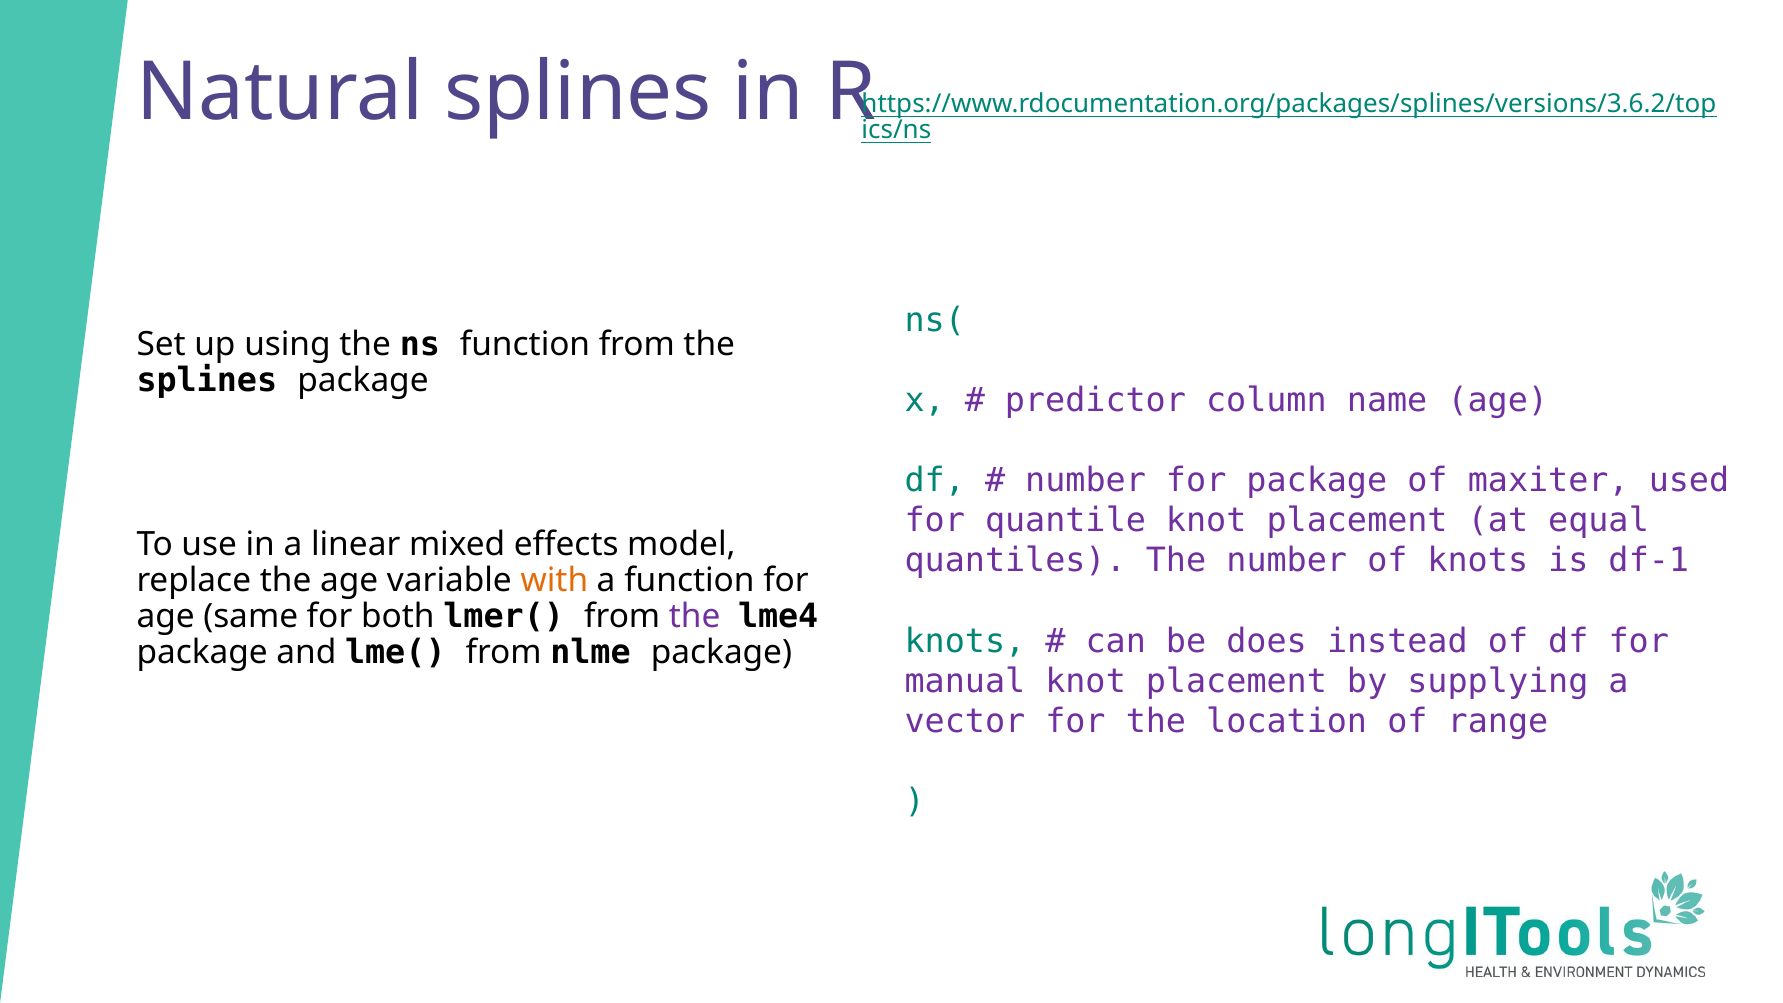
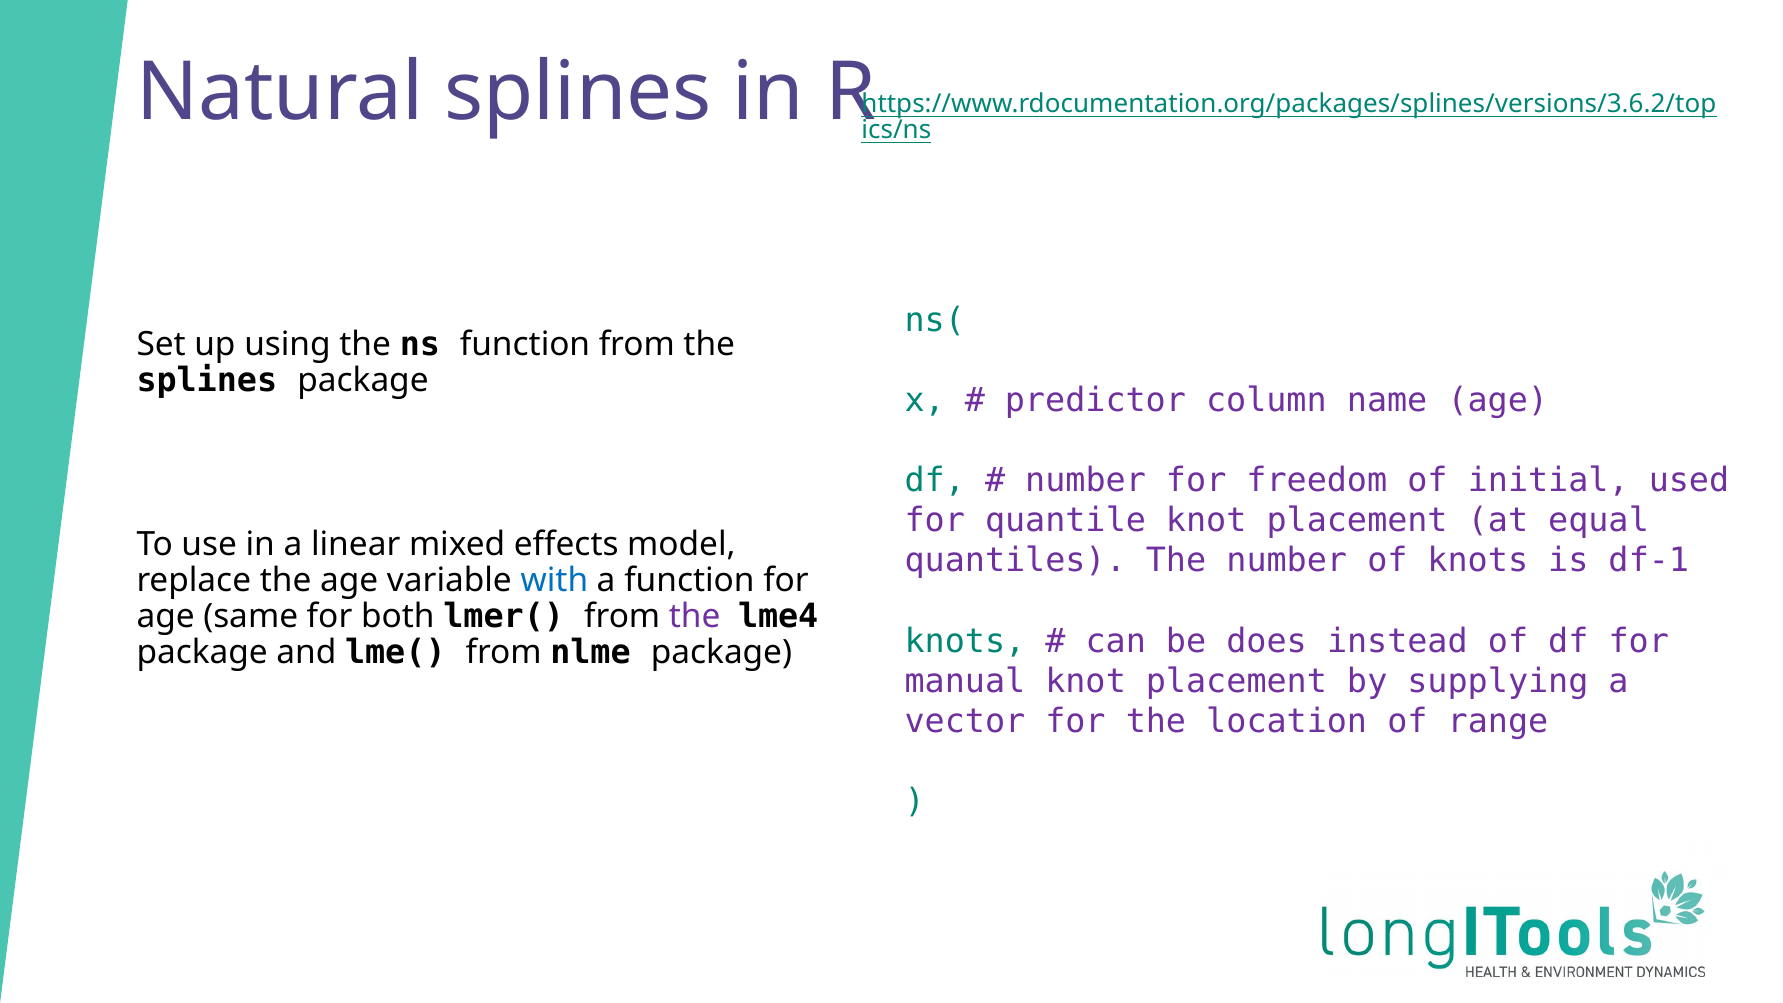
for package: package -> freedom (1317, 480)
maxiter: maxiter -> initial (1548, 480)
with colour: orange -> blue (554, 580)
